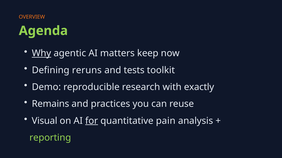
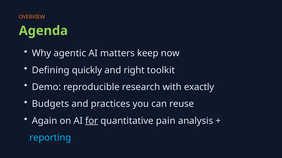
Why underline: present -> none (41, 54)
reruns: reruns -> quickly (87, 70)
tests: tests -> right (134, 70)
Remains: Remains -> Budgets (50, 104)
Visual: Visual -> Again (44, 121)
reporting colour: light green -> light blue (50, 138)
